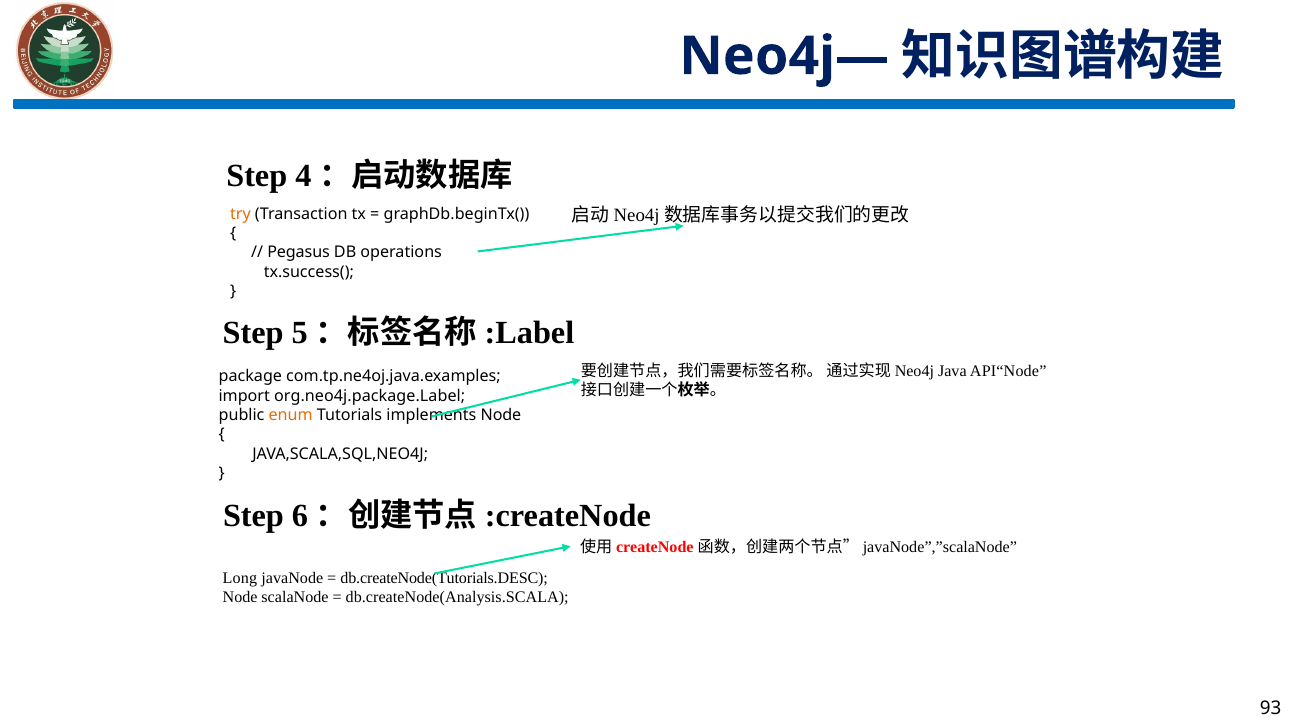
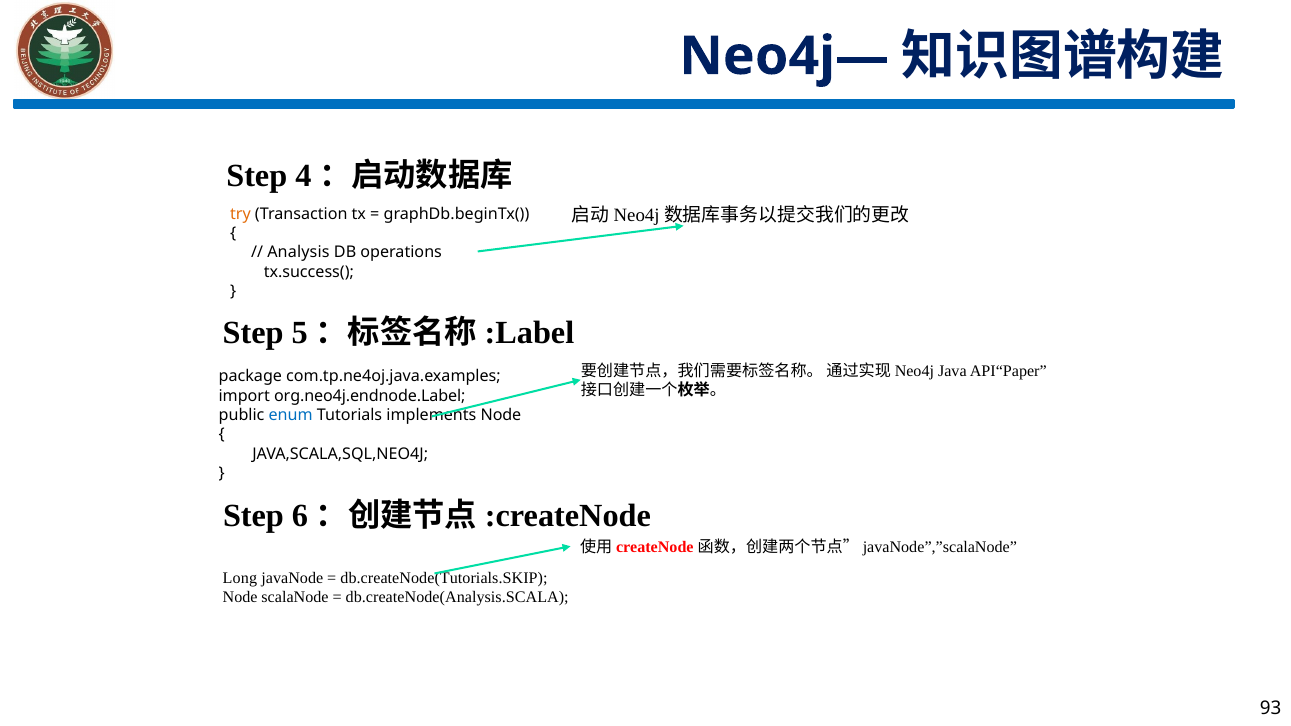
Pegasus: Pegasus -> Analysis (298, 253)
API“Node: API“Node -> API“Paper (1008, 371)
org.neo4j.package.Label: org.neo4j.package.Label -> org.neo4j.endnode.Label (370, 396)
enum colour: orange -> blue (291, 415)
db.createNode(Tutorials.DESC: db.createNode(Tutorials.DESC -> db.createNode(Tutorials.SKIP (444, 578)
